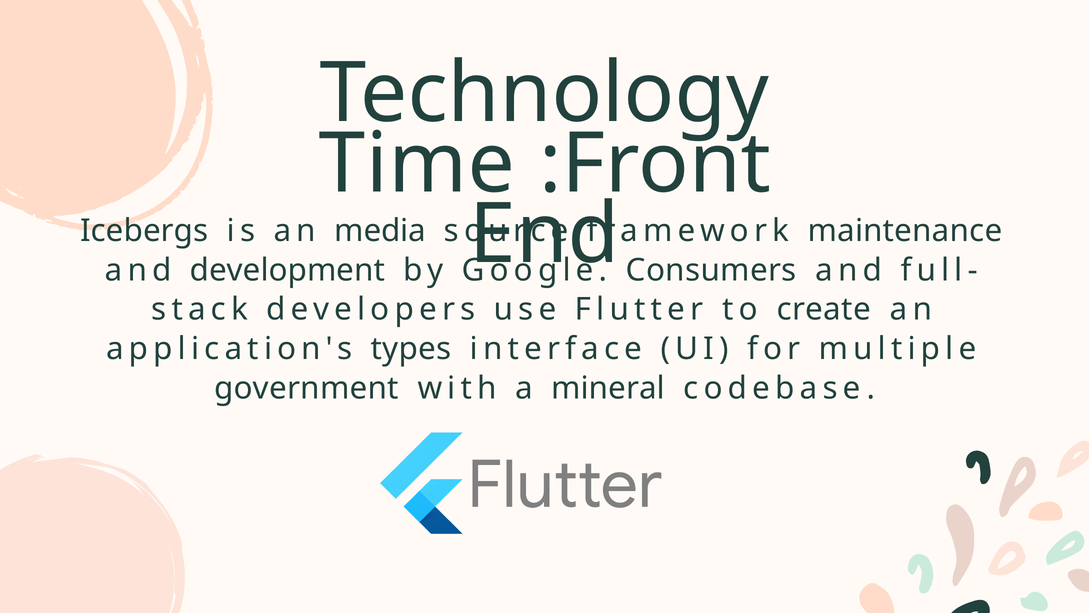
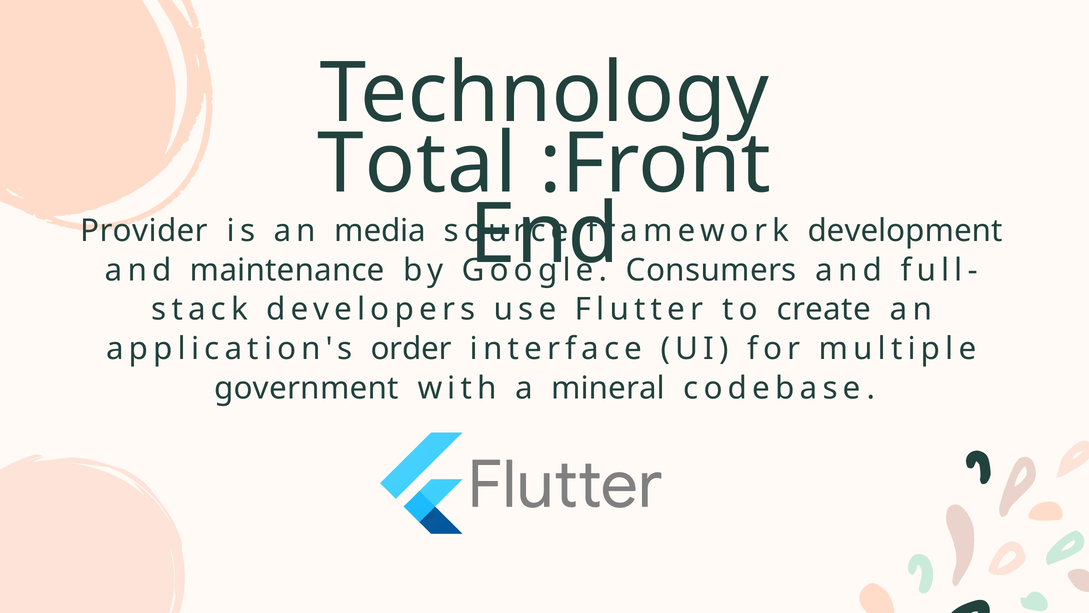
Time: Time -> Total (417, 164)
Icebergs: Icebergs -> Provider (144, 231)
maintenance: maintenance -> development (905, 231)
development: development -> maintenance (287, 270)
types: types -> order (411, 349)
